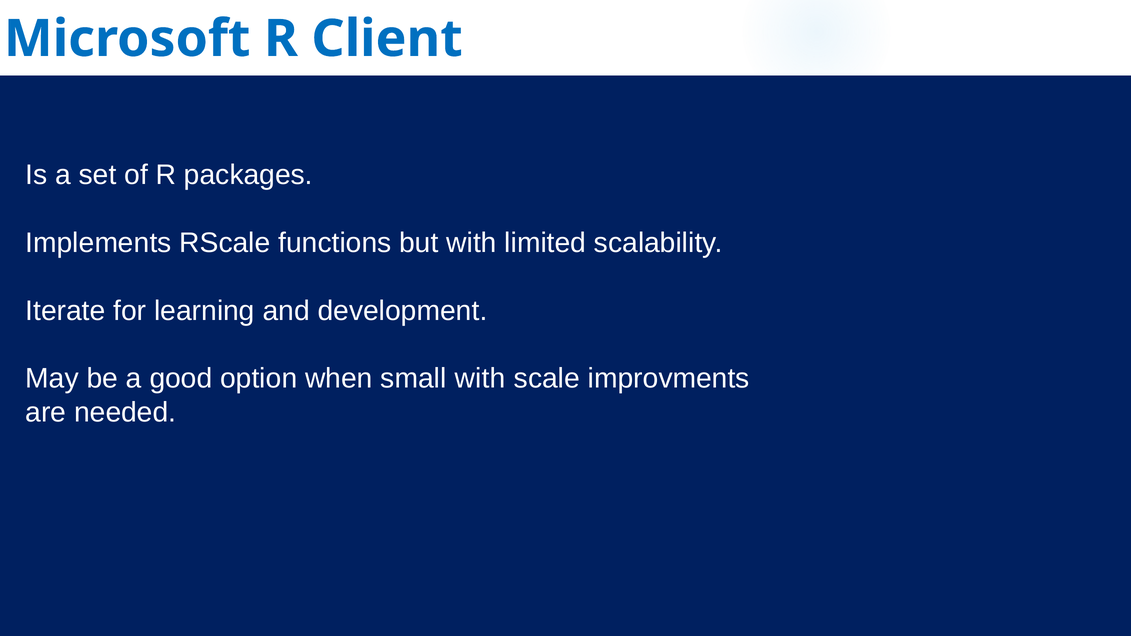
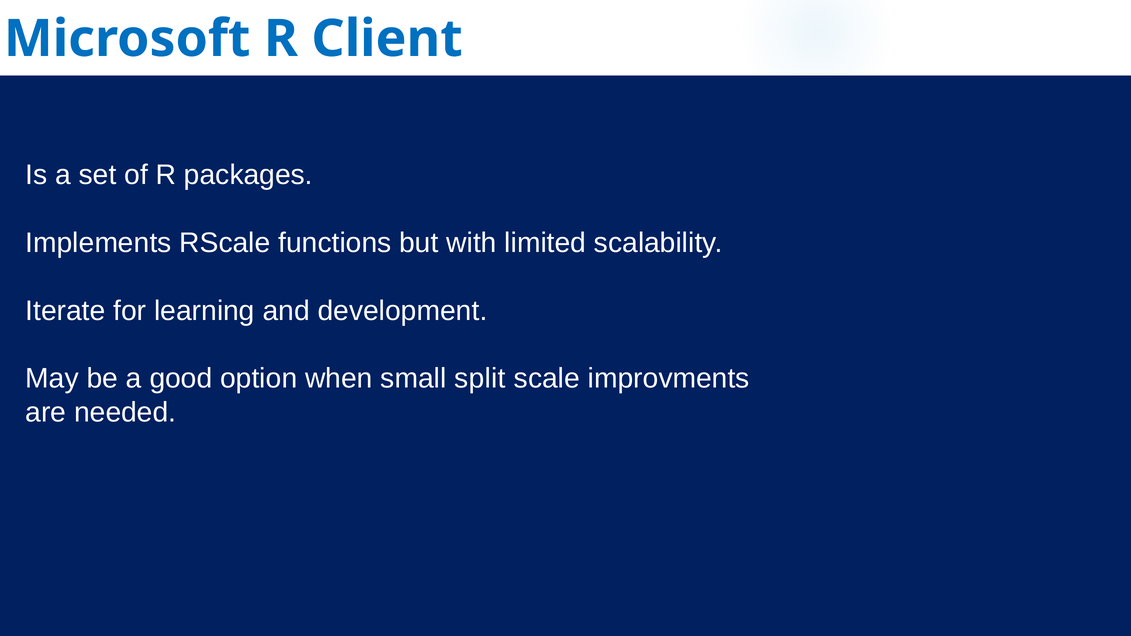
small with: with -> split (480, 379)
